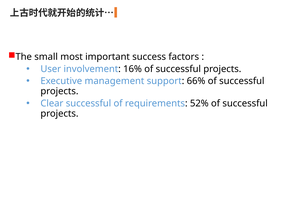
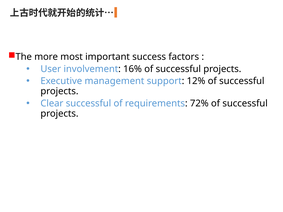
small: small -> more (46, 57)
66%: 66% -> 12% (196, 81)
52%: 52% -> 72% (199, 103)
